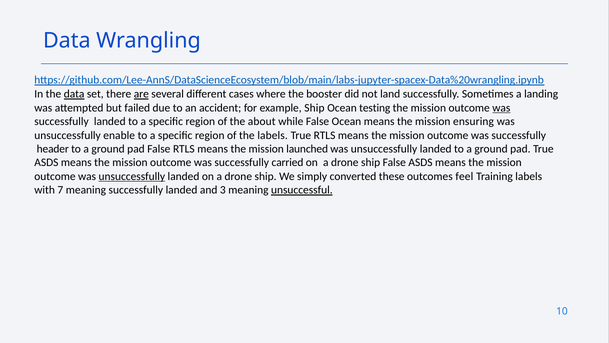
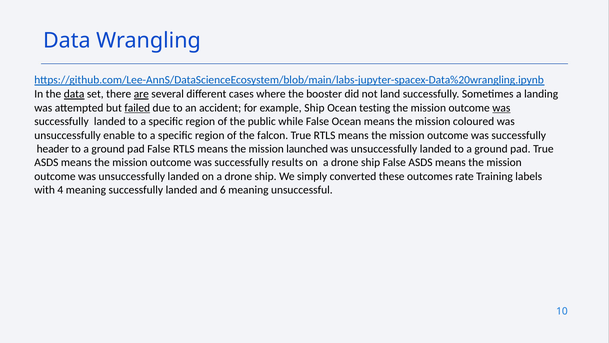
failed underline: none -> present (137, 108)
about: about -> public (262, 121)
ensuring: ensuring -> coloured (474, 121)
the labels: labels -> falcon (273, 135)
carried: carried -> results (287, 162)
unsuccessfully underline: present -> none (132, 176)
feel: feel -> rate (464, 176)
7: 7 -> 4 (60, 190)
3: 3 -> 6 (223, 190)
unsuccessful underline: present -> none (302, 190)
